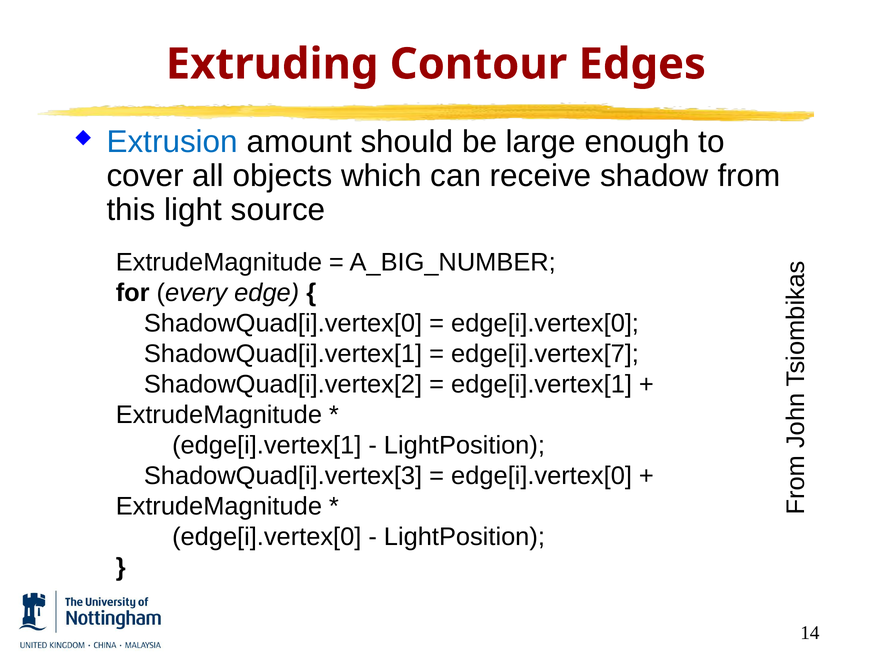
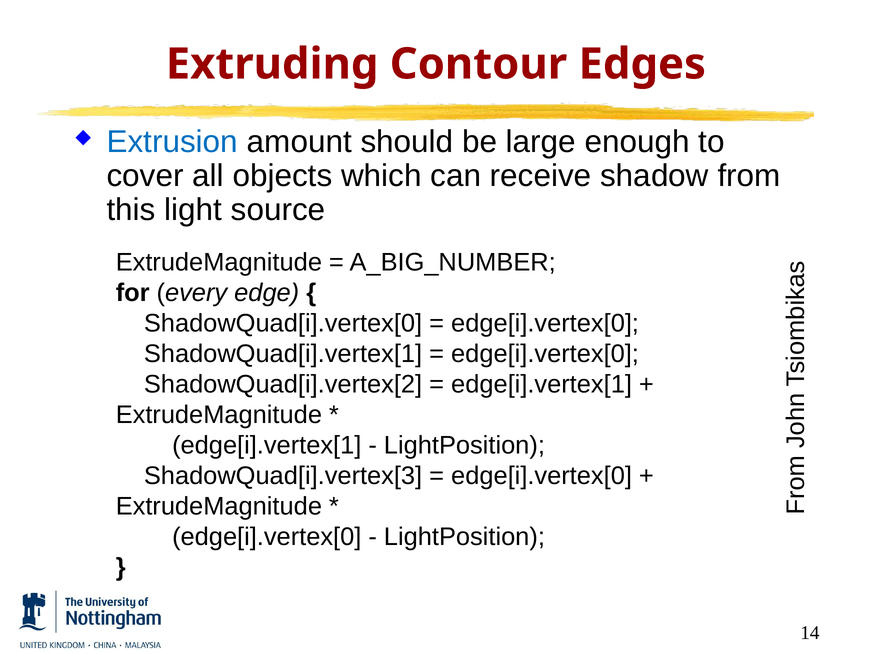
edge[i].vertex[7: edge[i].vertex[7 -> edge[i].vertex[0 (545, 354)
